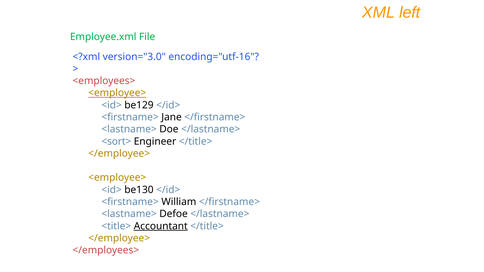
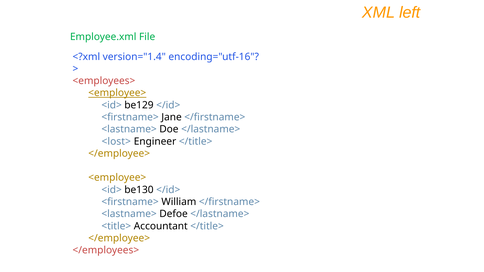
version="3.0: version="3.0 -> version="1.4 (134, 57)
<sort>: <sort> -> <lost> (116, 141)
Accountant underline: present -> none (161, 226)
